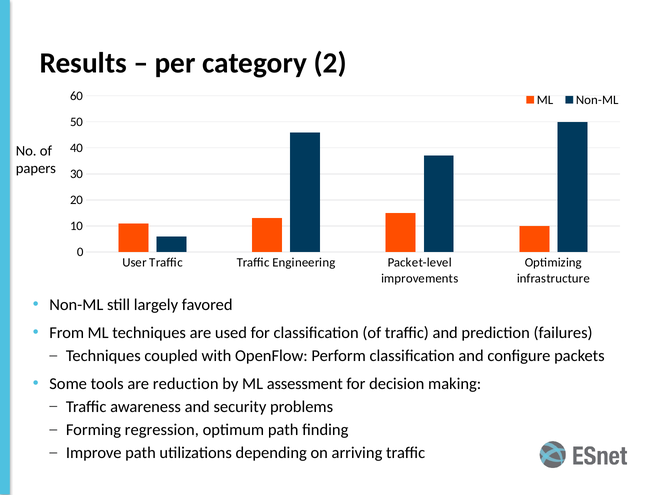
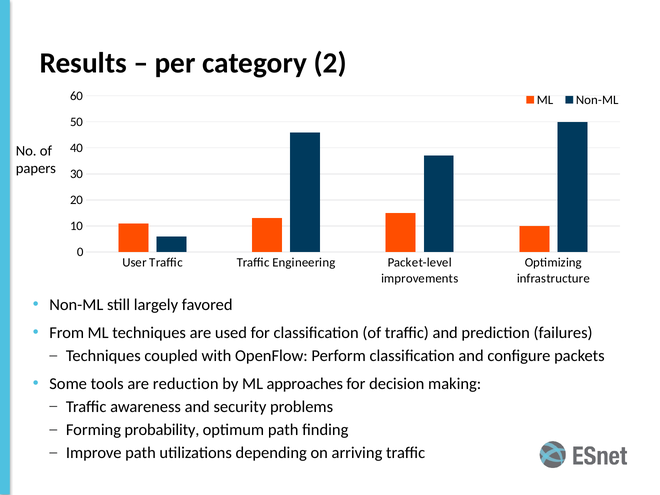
assessment: assessment -> approaches (305, 384)
regression: regression -> probability (162, 430)
